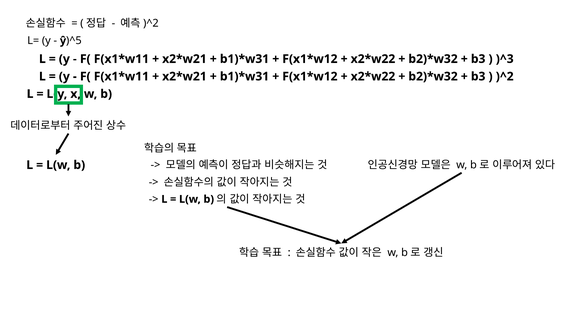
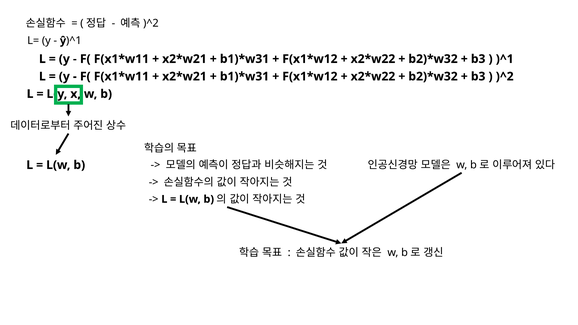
)^5: )^5 -> )^1 (74, 41)
)^3: )^3 -> )^1 (505, 59)
